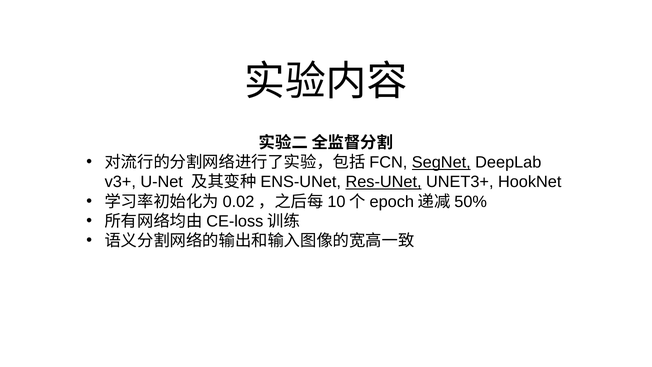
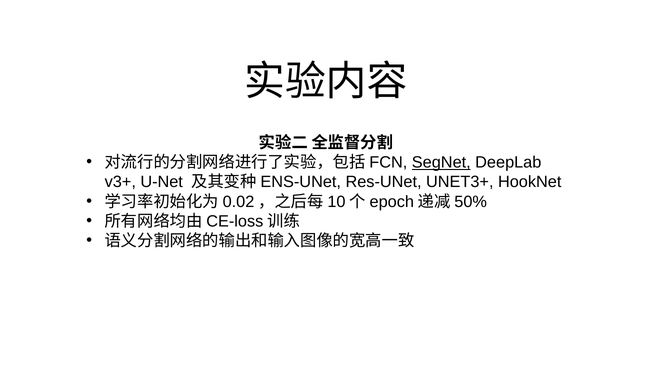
Res-UNet underline: present -> none (384, 182)
